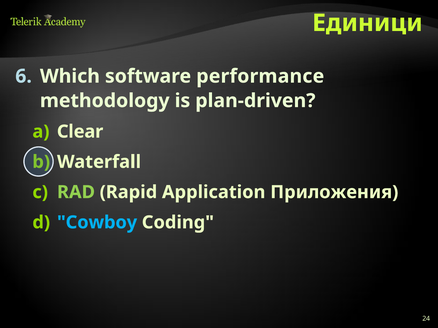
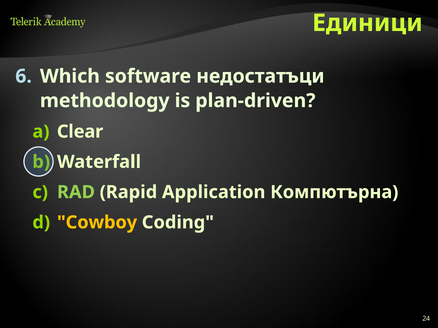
performance: performance -> недостатъци (260, 76)
Приложения: Приложения -> Компютърна (334, 192)
Cowboy colour: light blue -> yellow (97, 223)
